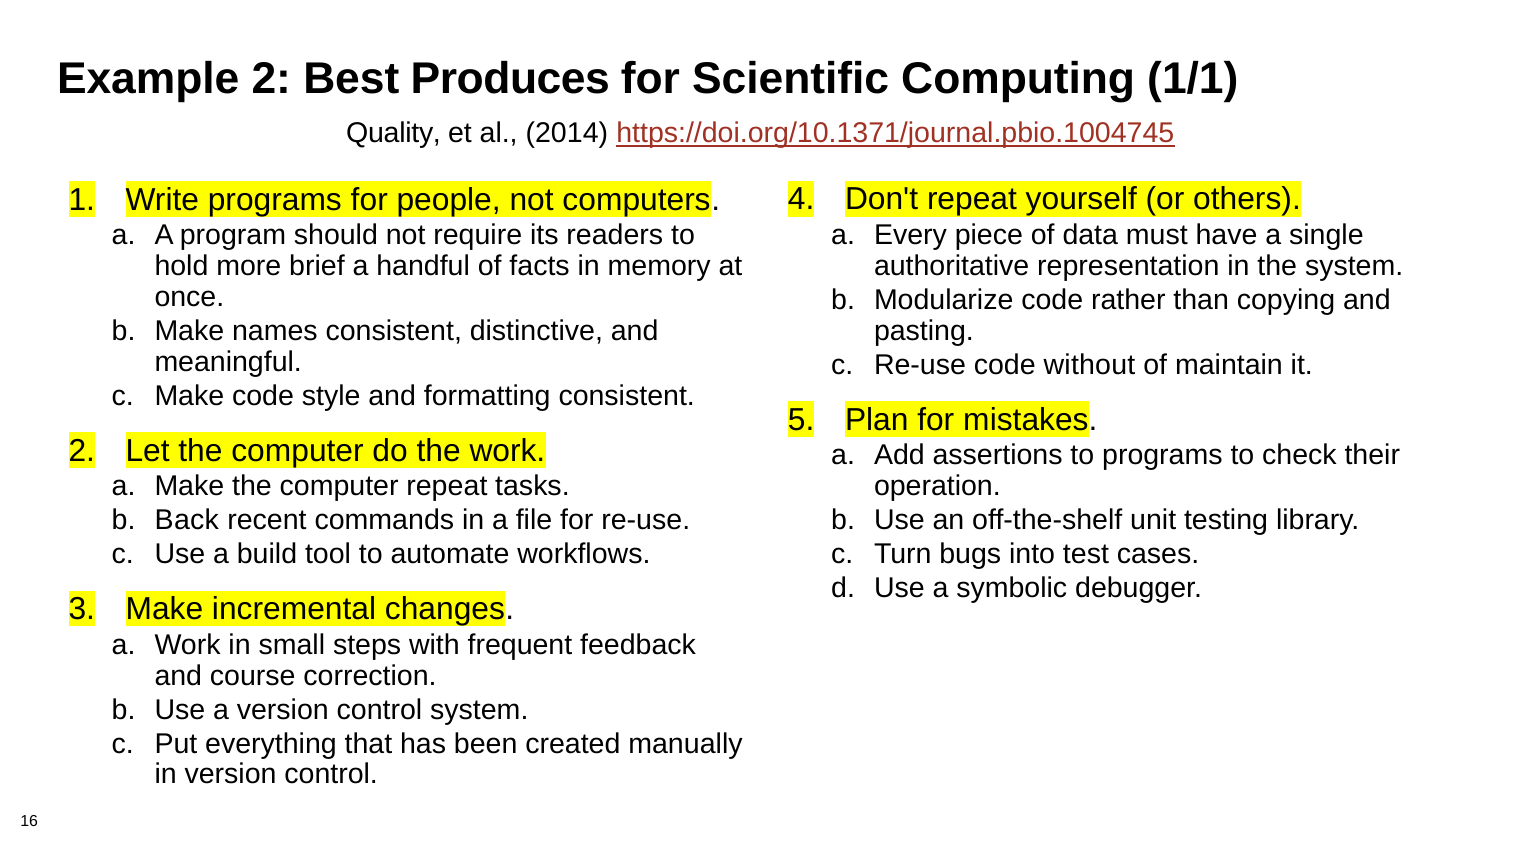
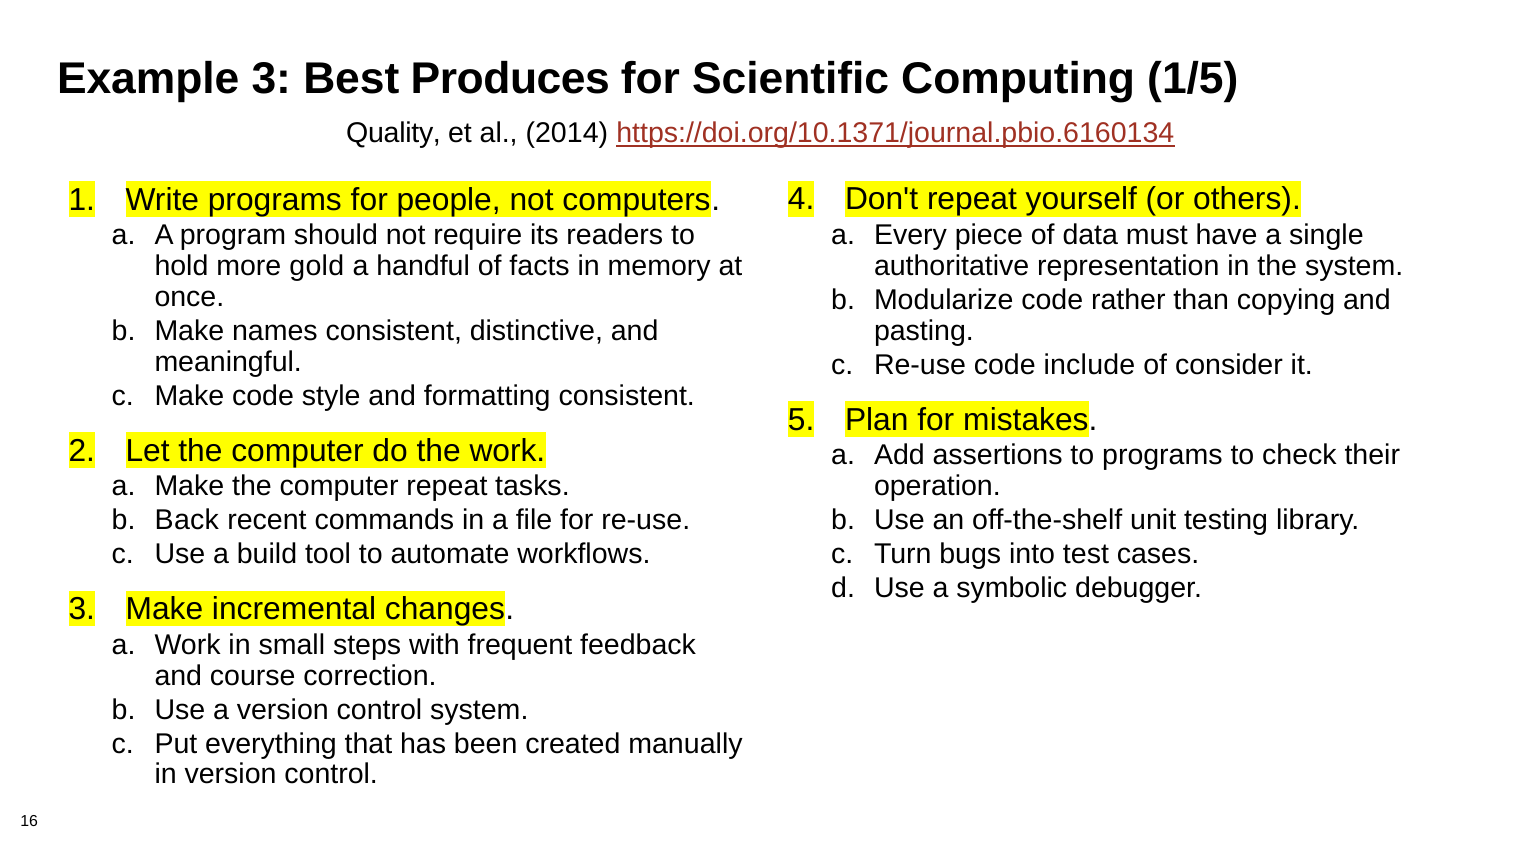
Example 2: 2 -> 3 (271, 79)
1/1: 1/1 -> 1/5 (1193, 79)
https://doi.org/10.1371/journal.pbio.1004745: https://doi.org/10.1371/journal.pbio.1004745 -> https://doi.org/10.1371/journal.pbio.6160134 (895, 133)
brief: brief -> gold (317, 266)
without: without -> include (1089, 365)
maintain: maintain -> consider (1229, 365)
